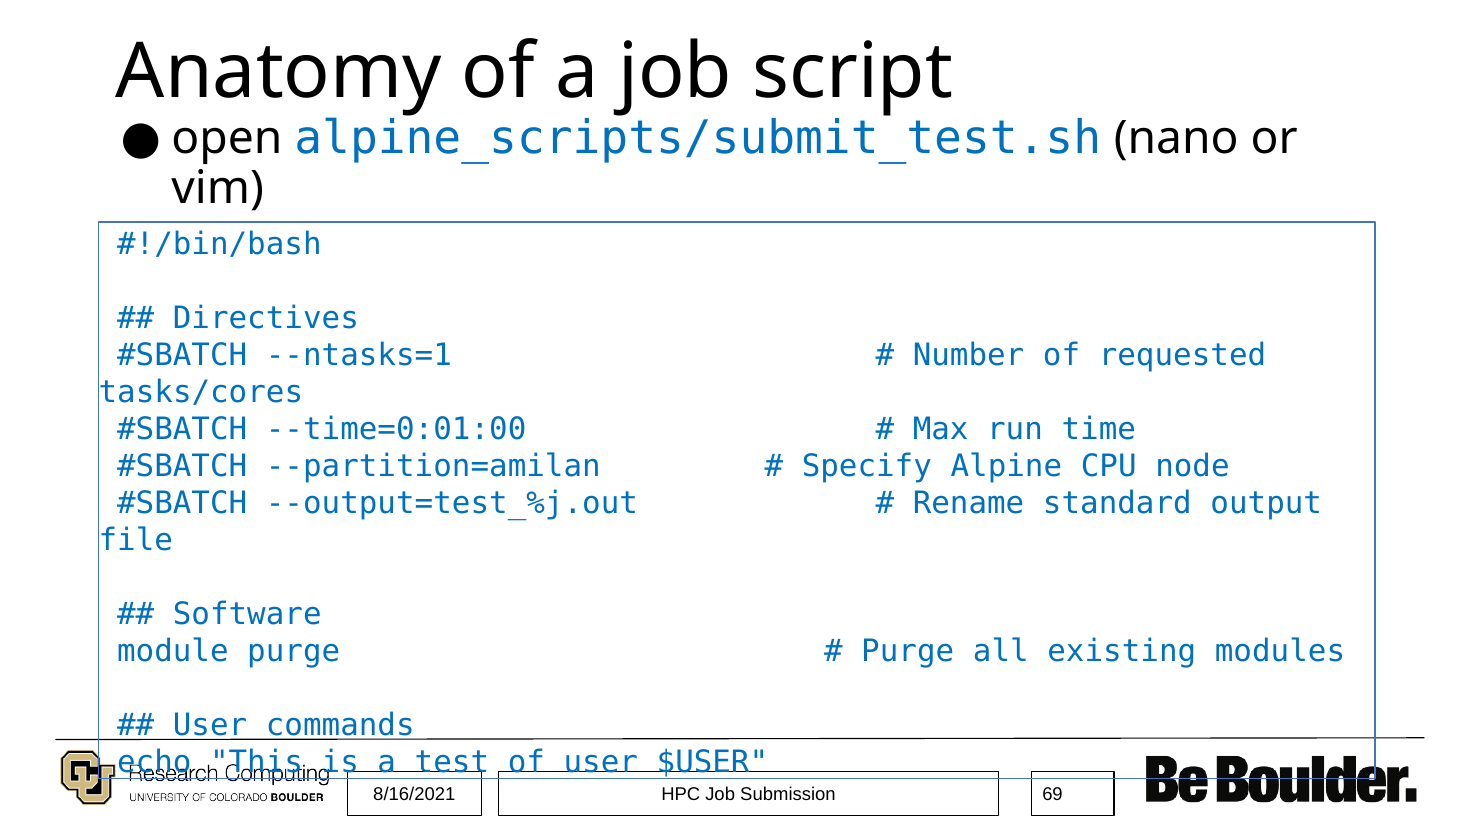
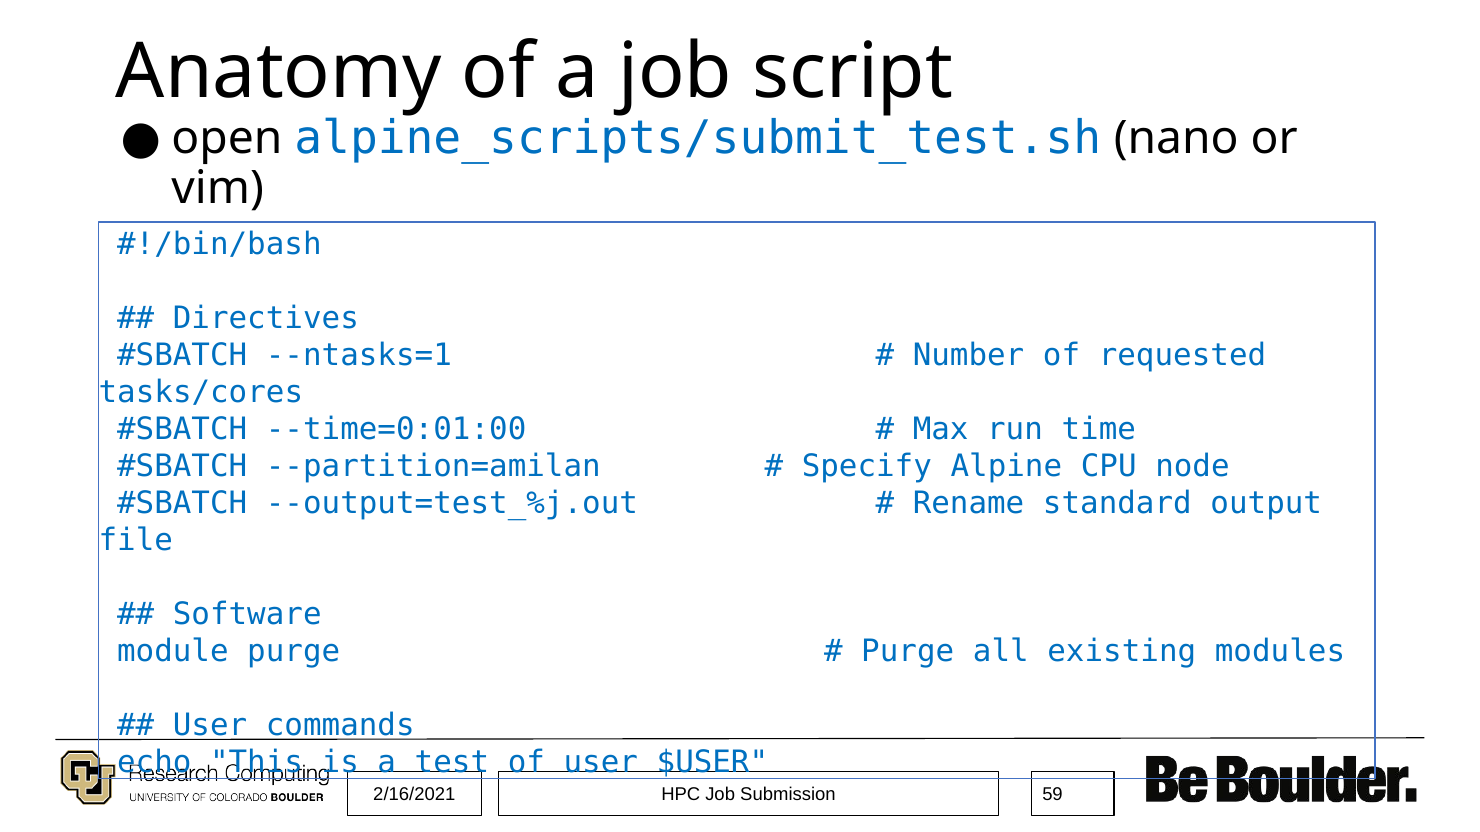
8/16/2021: 8/16/2021 -> 2/16/2021 (414, 795)
69: 69 -> 59 (1053, 795)
